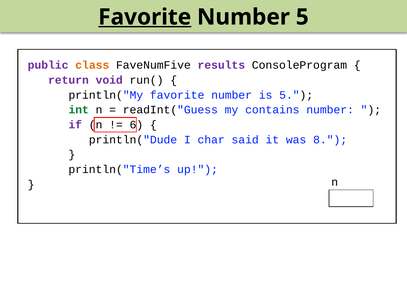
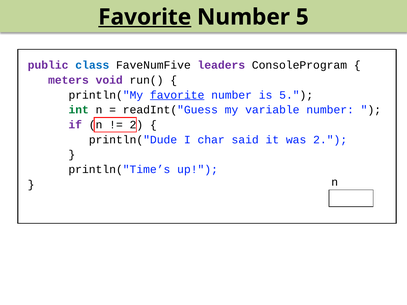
class colour: orange -> blue (92, 65)
results: results -> leaders (221, 65)
return: return -> meters (68, 80)
favorite underline: none -> present (177, 95)
contains: contains -> variable (272, 110)
6: 6 -> 2 (136, 125)
was 8: 8 -> 2 (330, 140)
